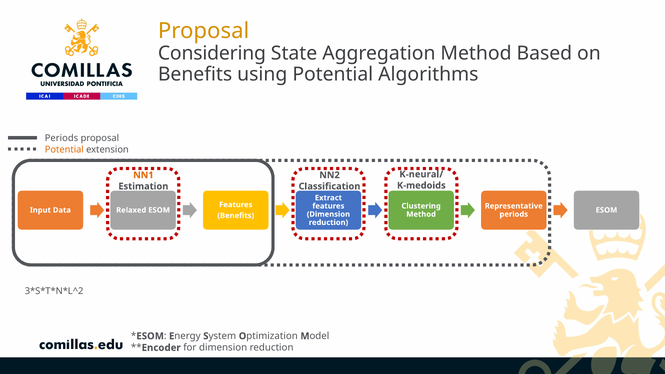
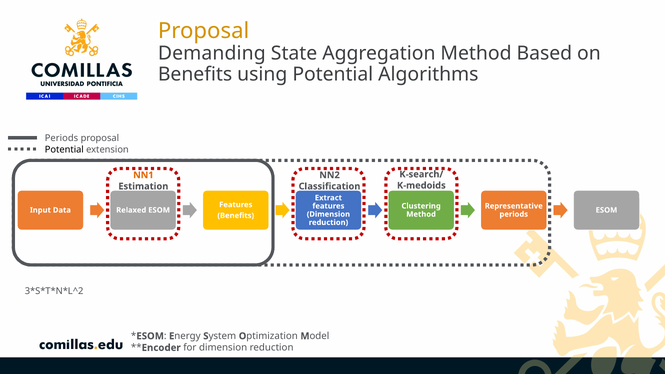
Considering: Considering -> Demanding (212, 53)
Potential colour: orange -> black (64, 150)
K-neural/: K-neural/ -> K-search/ (421, 174)
